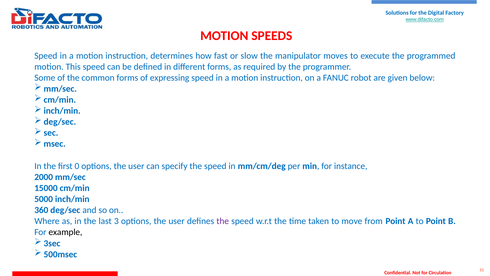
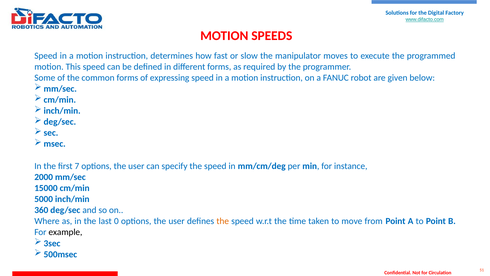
0: 0 -> 7 (77, 166)
3: 3 -> 0 (116, 221)
the colour: purple -> orange (223, 221)
